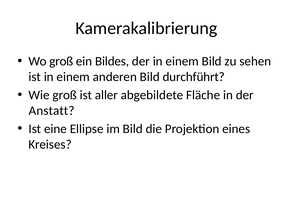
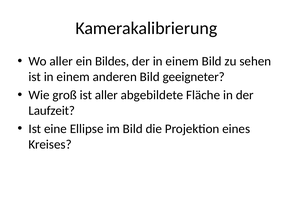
Wo groß: groß -> aller (61, 61)
durchführt: durchführt -> geeigneter (194, 77)
Anstatt: Anstatt -> Laufzeit (52, 111)
